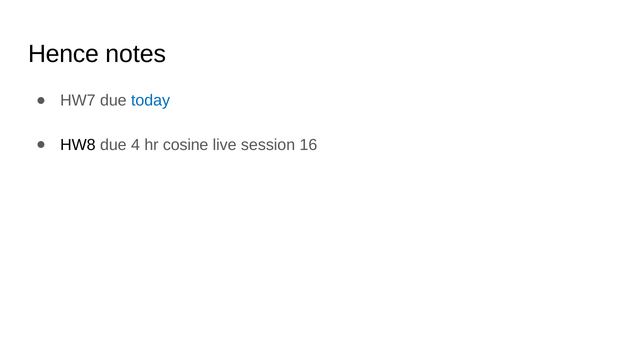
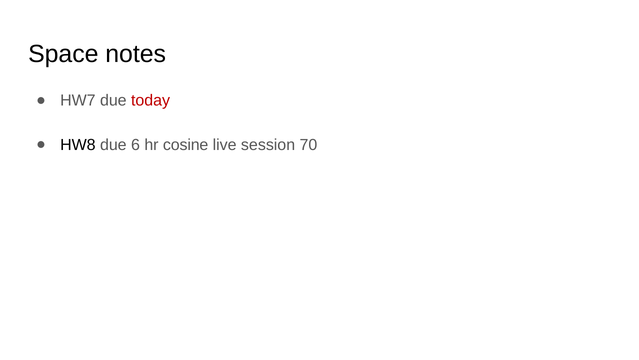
Hence: Hence -> Space (63, 54)
today colour: blue -> red (151, 100)
4: 4 -> 6 (135, 145)
16: 16 -> 70 (308, 145)
